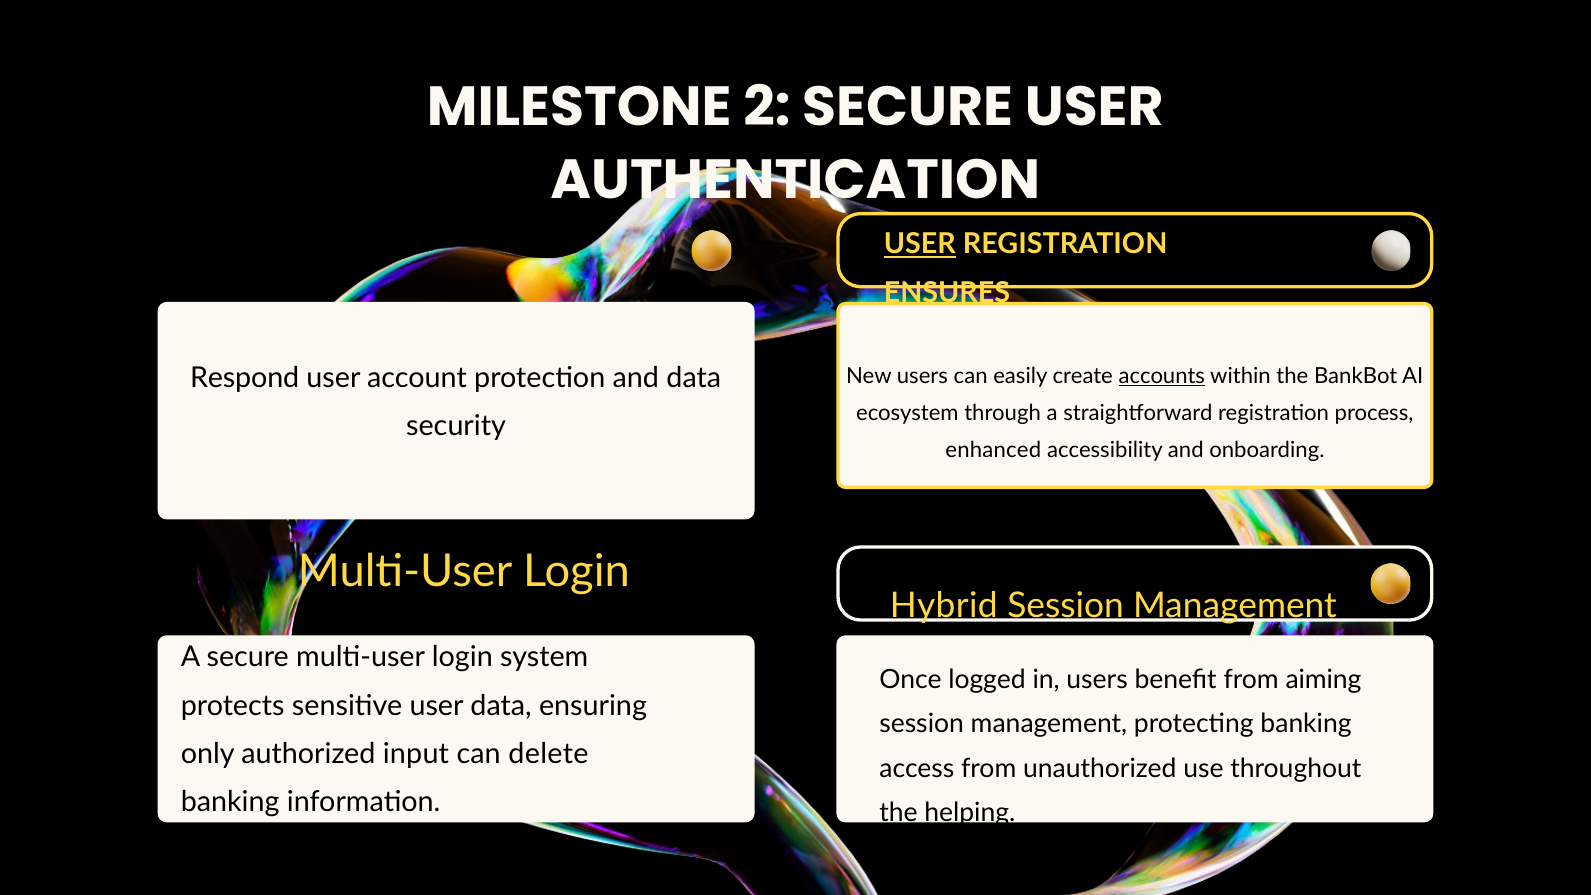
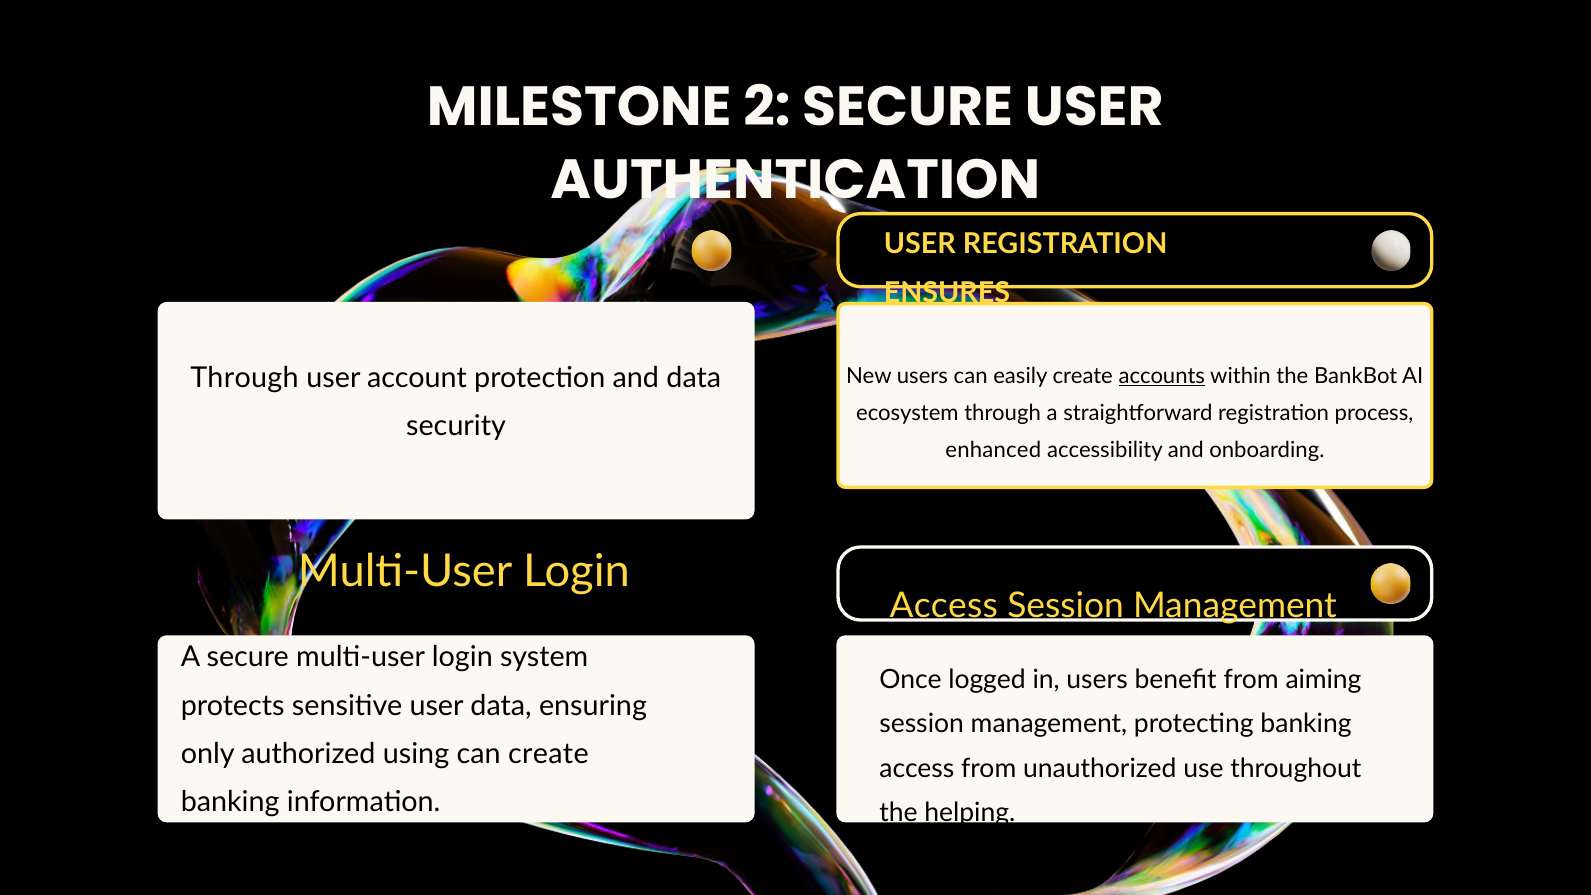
USER underline: present -> none (920, 244)
Respond: Respond -> Through (244, 378)
Hybrid: Hybrid -> Access (944, 606)
input: input -> using (416, 754)
can delete: delete -> create (548, 754)
